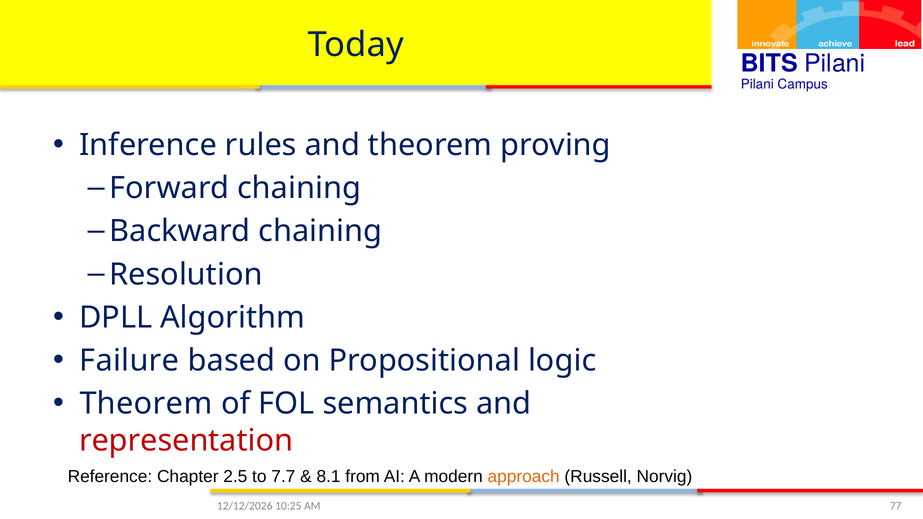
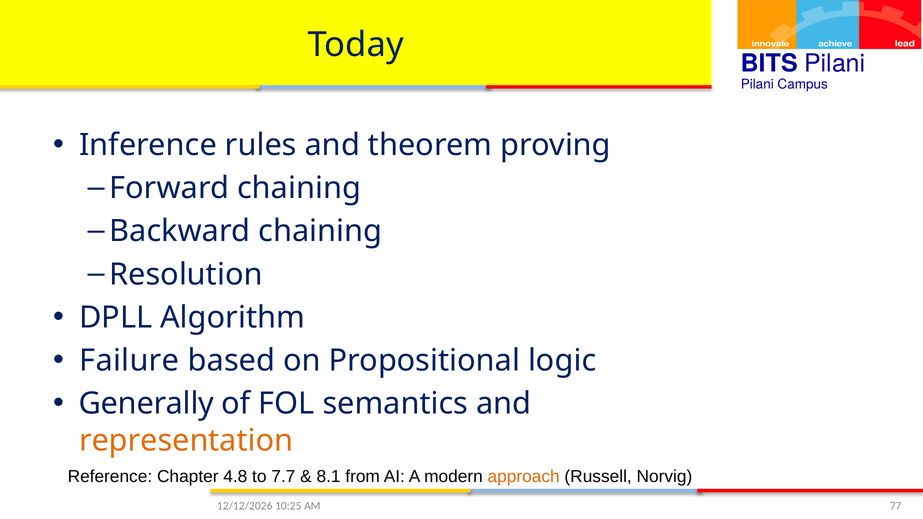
Theorem: Theorem -> Generally (146, 404)
representation colour: red -> orange (186, 441)
2.5: 2.5 -> 4.8 (235, 477)
